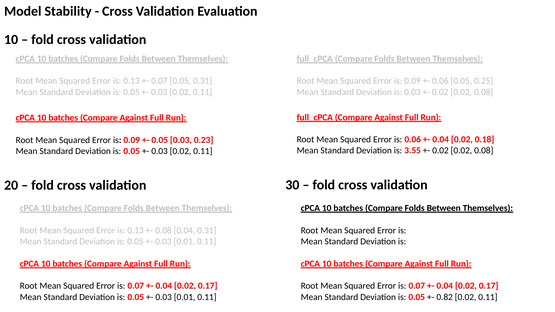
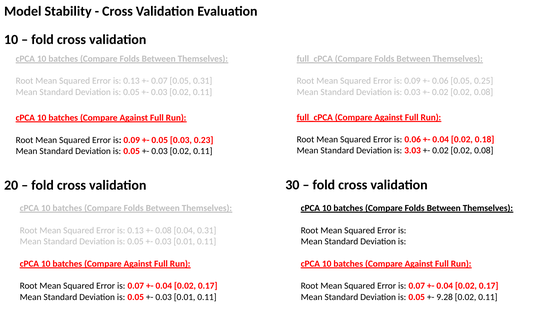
3.55: 3.55 -> 3.03 (413, 151)
0.82: 0.82 -> 9.28 (445, 297)
